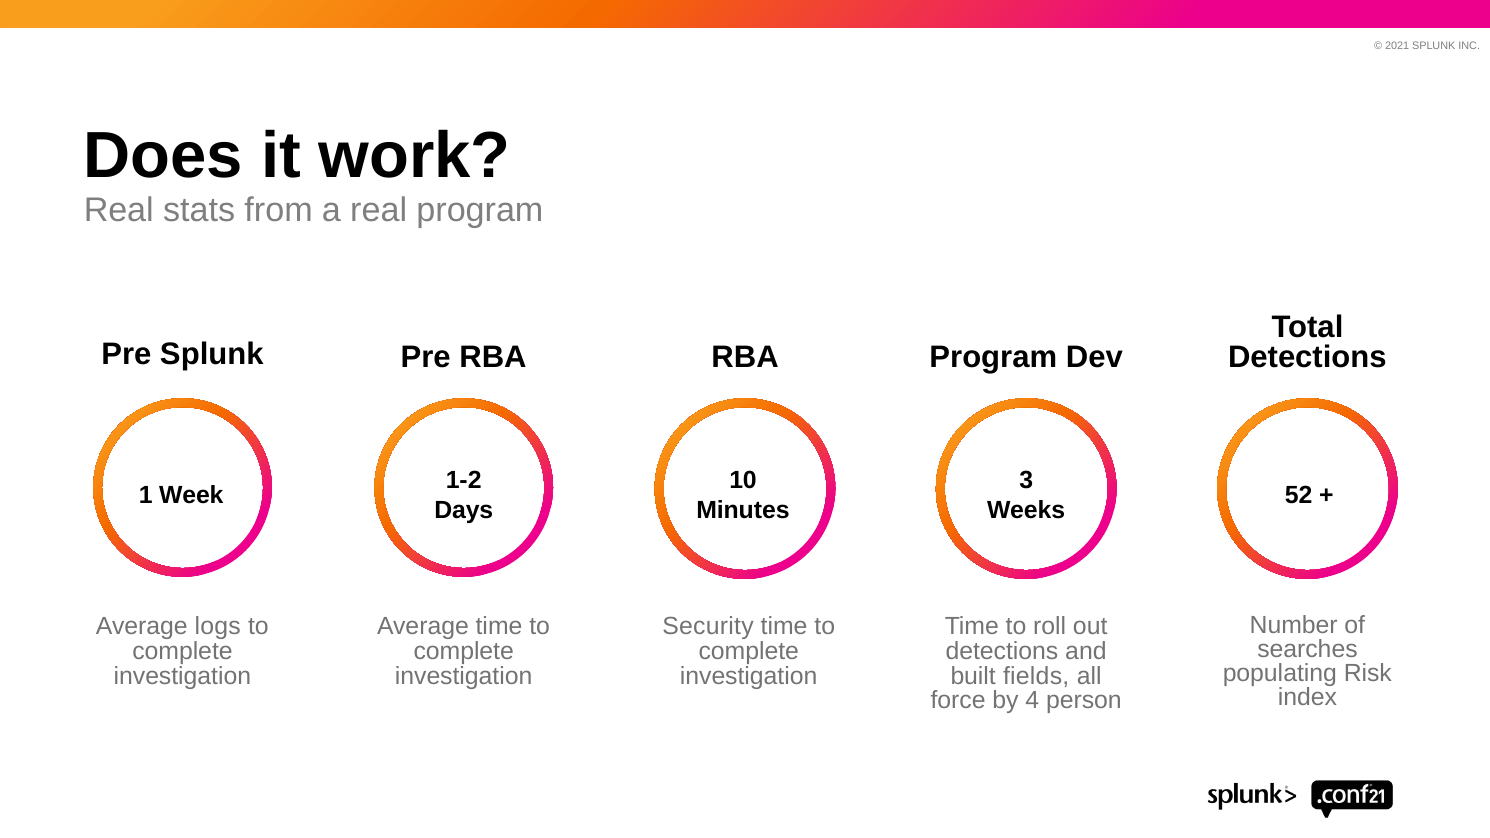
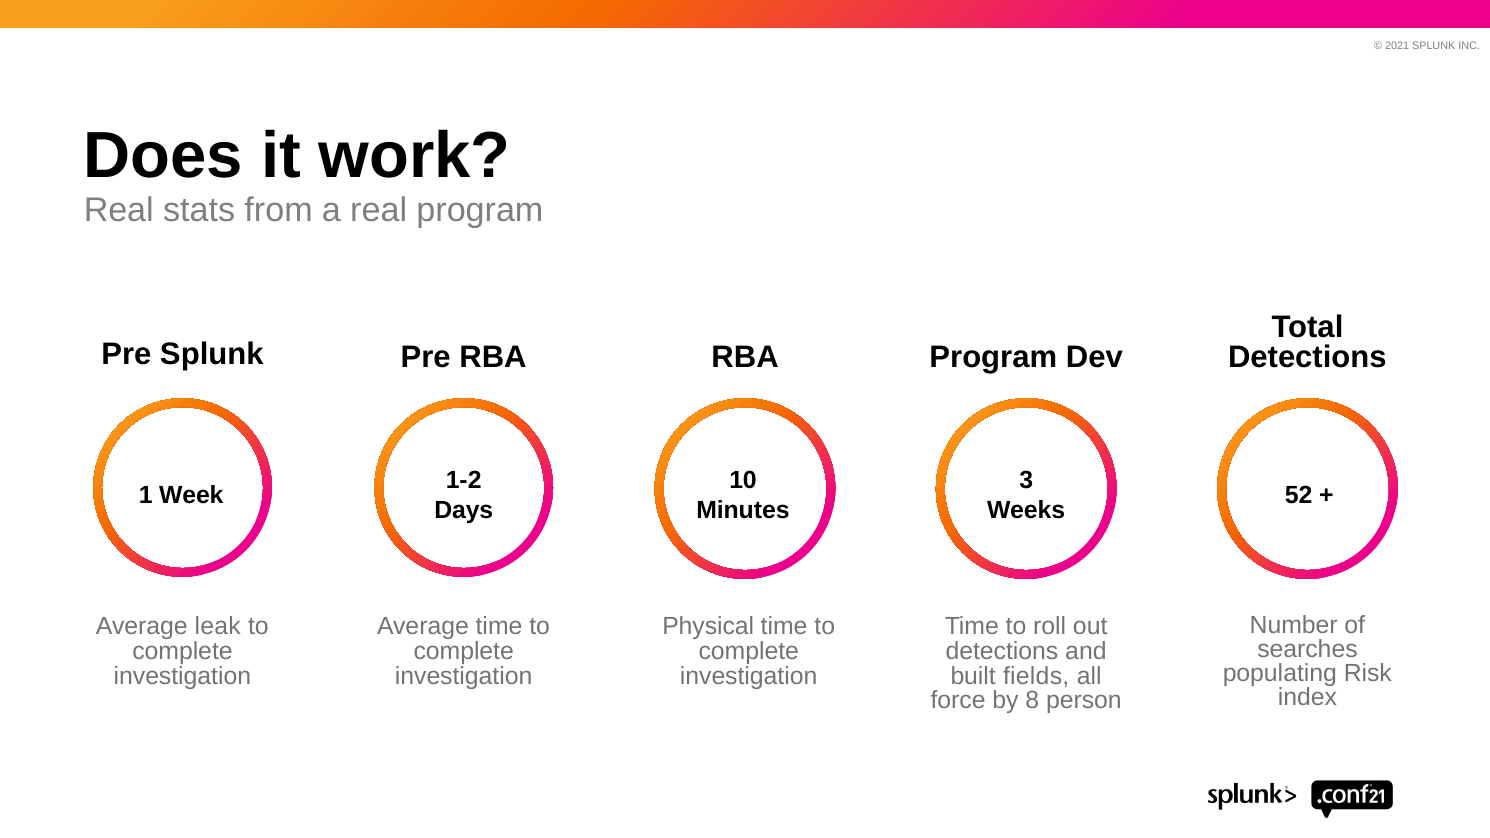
logs: logs -> leak (218, 627)
Security: Security -> Physical (708, 627)
4: 4 -> 8 (1032, 701)
